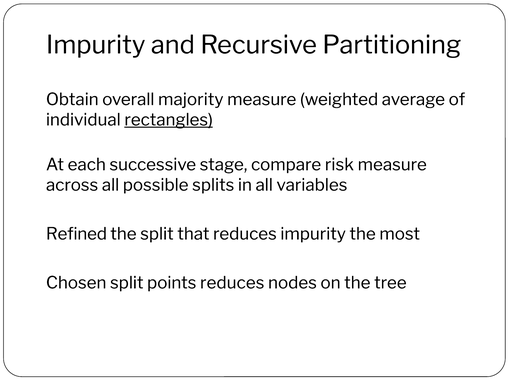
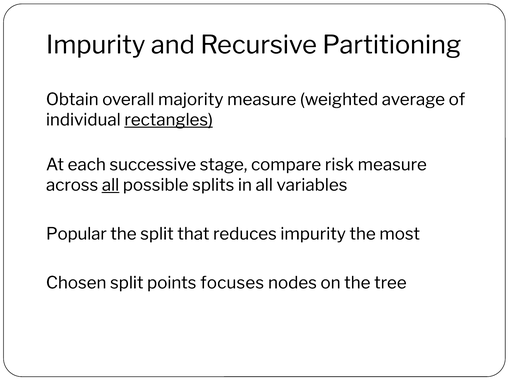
all underline: none -> present (111, 185)
Refined: Refined -> Popular (76, 234)
points reduces: reduces -> focuses (232, 283)
